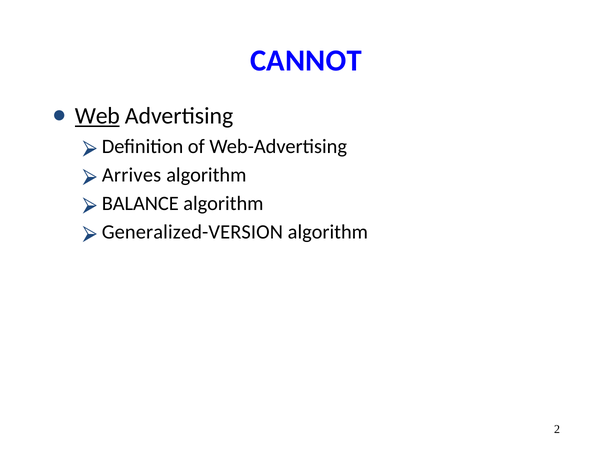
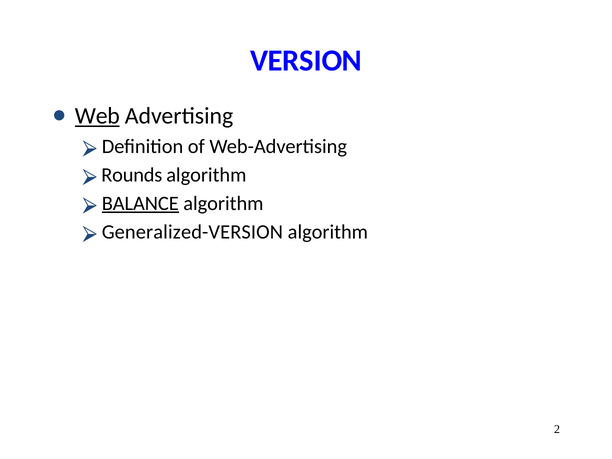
CANNOT: CANNOT -> VERSION (306, 61)
Arrives: Arrives -> Rounds (132, 175)
BALANCE underline: none -> present (140, 203)
